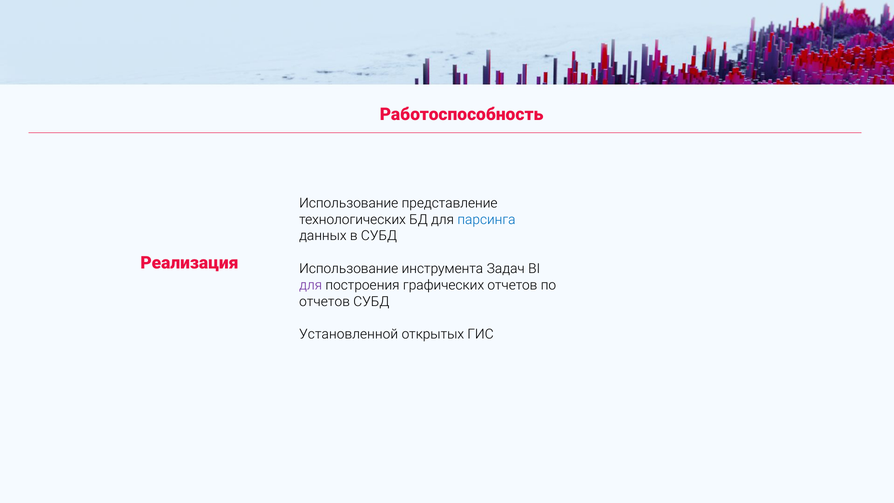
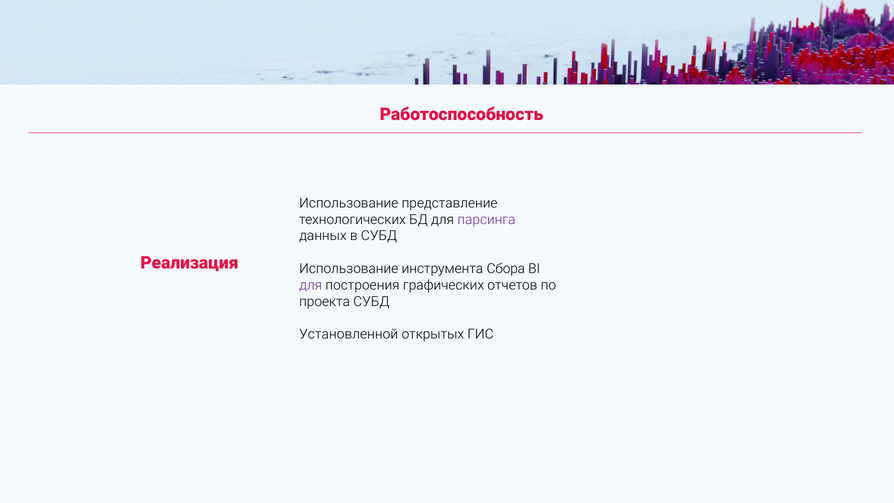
парсинга colour: blue -> purple (486, 219)
Задач: Задач -> Сбора (506, 269)
отчетов: отчетов -> проекта (325, 301)
